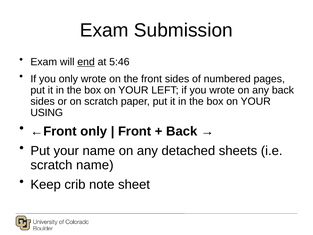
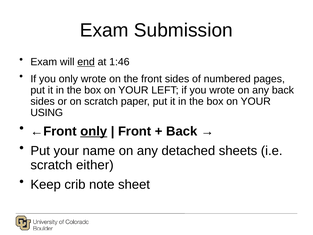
5:46: 5:46 -> 1:46 (119, 62)
only underline: none -> present (94, 131)
scratch name: name -> either (95, 165)
